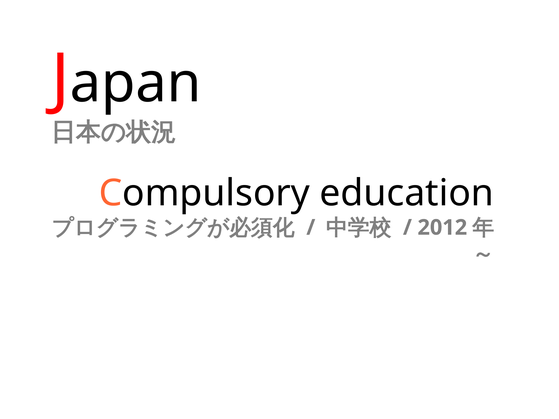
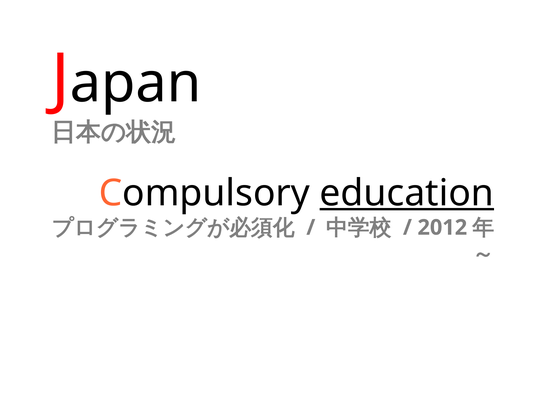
education underline: none -> present (407, 193)
